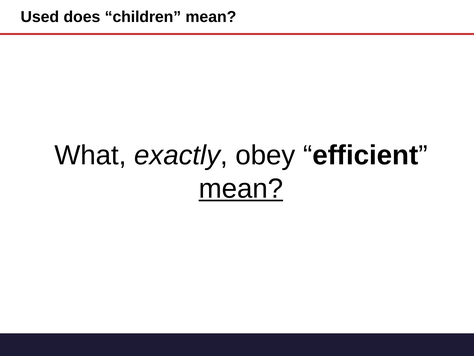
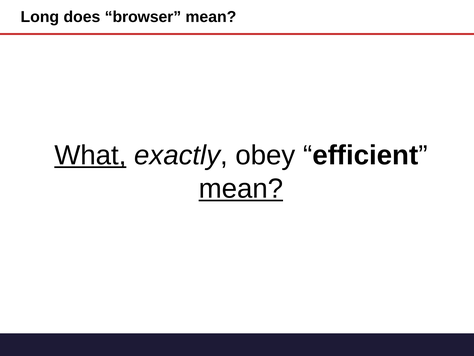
Used: Used -> Long (40, 17)
children: children -> browser (143, 17)
What underline: none -> present (90, 155)
